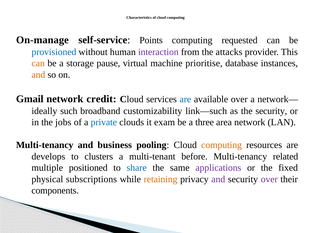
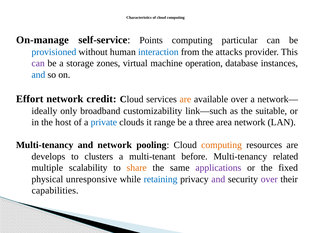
requested: requested -> particular (240, 40)
interaction colour: purple -> blue (158, 52)
can colour: orange -> purple (38, 63)
pause: pause -> zones (108, 63)
prioritise: prioritise -> operation (204, 63)
and colour: orange -> blue (38, 75)
Gmail: Gmail -> Effort (30, 99)
are colour: blue -> orange (185, 99)
such: such -> only (69, 111)
the security: security -> suitable (271, 111)
jobs: jobs -> host (63, 122)
exam: exam -> range (165, 122)
and business: business -> network (115, 145)
positioned: positioned -> scalability (88, 168)
share colour: blue -> orange (137, 168)
subscriptions: subscriptions -> unresponsive (91, 179)
retaining colour: orange -> blue (161, 179)
components: components -> capabilities (55, 191)
